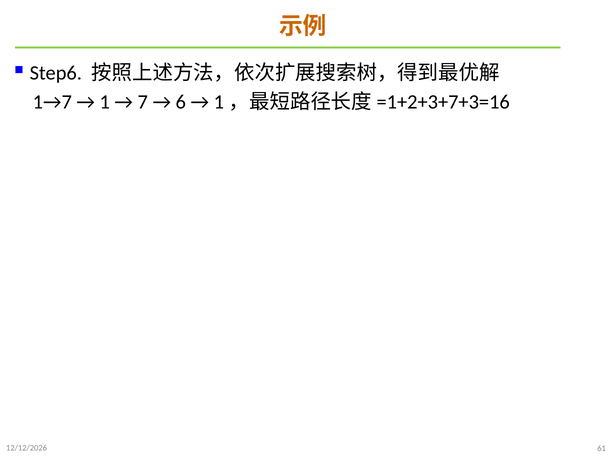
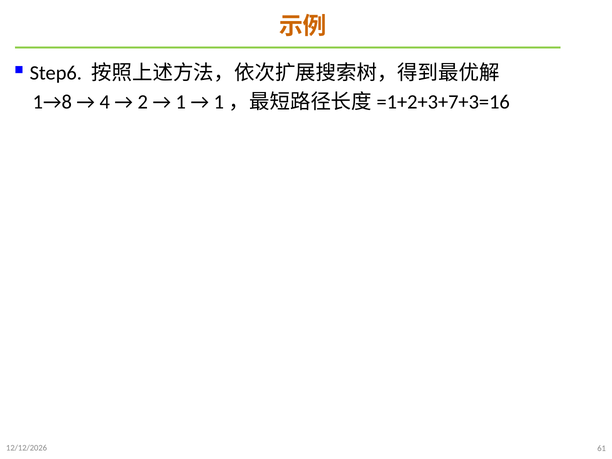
1→7: 1→7 -> 1→8 (52, 102)
1: 1 -> 4 (105, 102)
7: 7 -> 2 (143, 102)
6: 6 -> 1 (181, 102)
